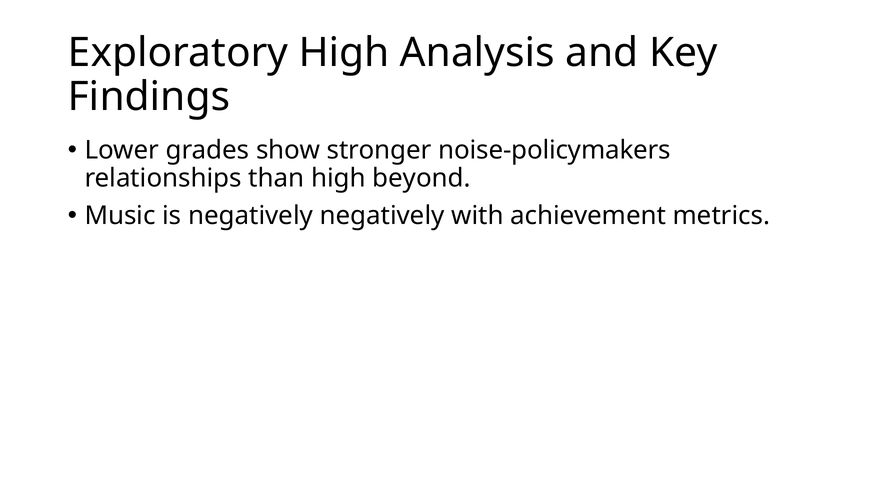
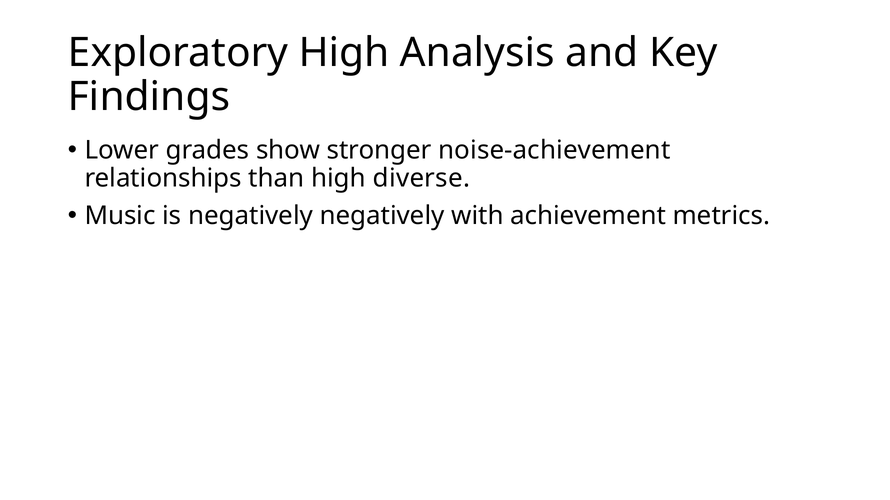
noise-policymakers: noise-policymakers -> noise-achievement (554, 150)
beyond: beyond -> diverse (421, 179)
